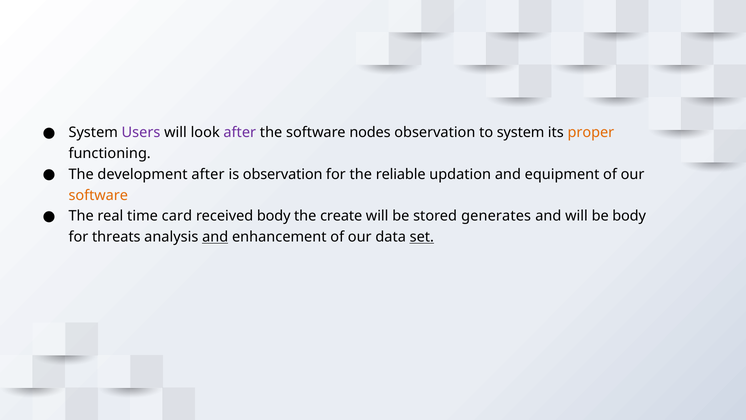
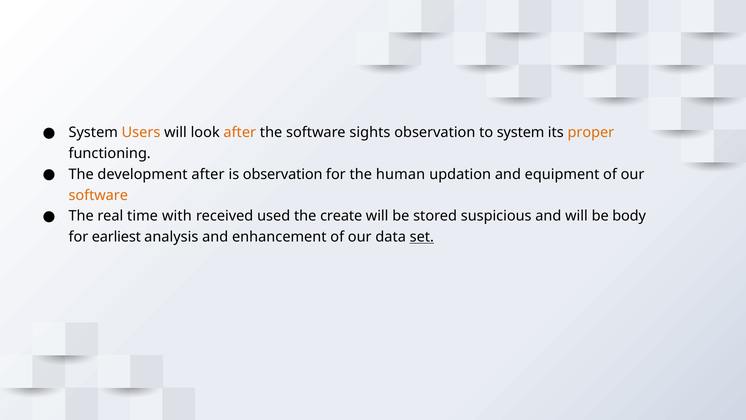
Users colour: purple -> orange (141, 132)
after colour: purple -> orange (240, 132)
nodes: nodes -> sights (370, 132)
reliable: reliable -> human (401, 174)
card: card -> with (177, 216)
received body: body -> used (274, 216)
generates: generates -> suspicious (496, 216)
threats: threats -> earliest (116, 237)
and underline: present -> none (215, 237)
